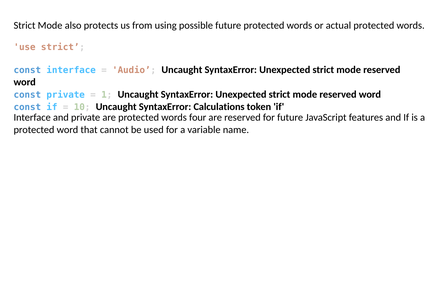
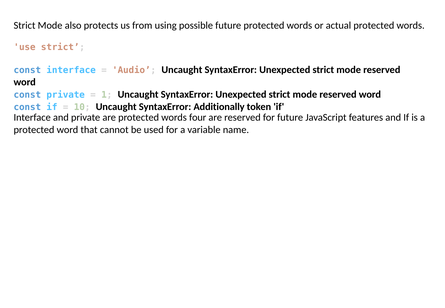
Calculations: Calculations -> Additionally (219, 107)
